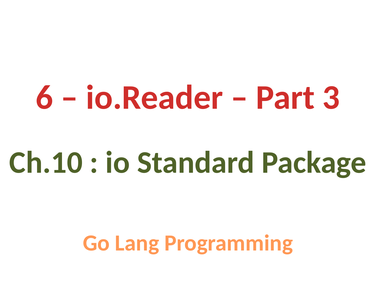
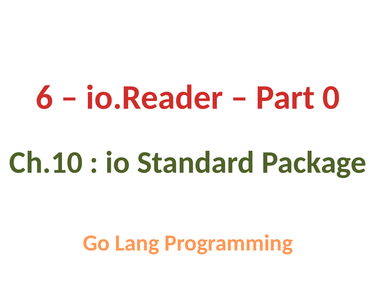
3: 3 -> 0 (331, 97)
